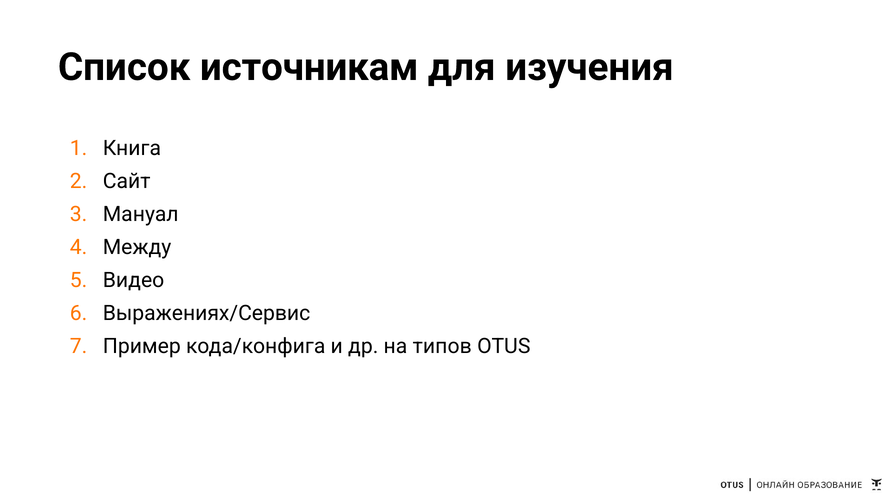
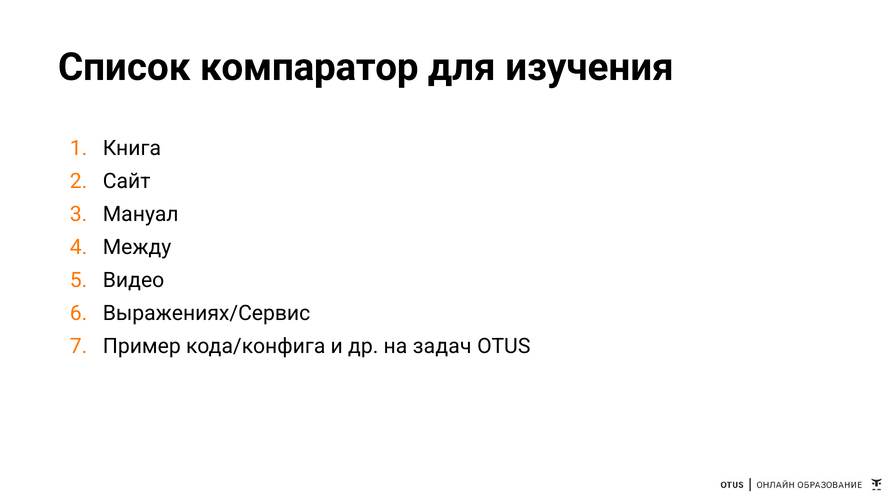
источникам: источникам -> компаратор (309, 67)
типов: типов -> задач (442, 346)
